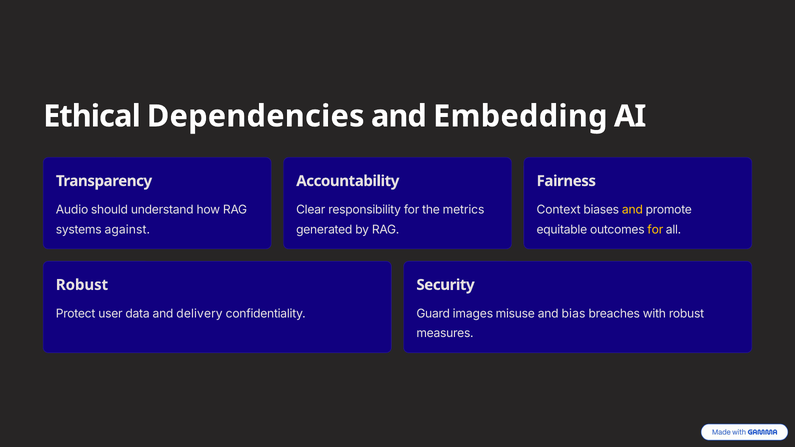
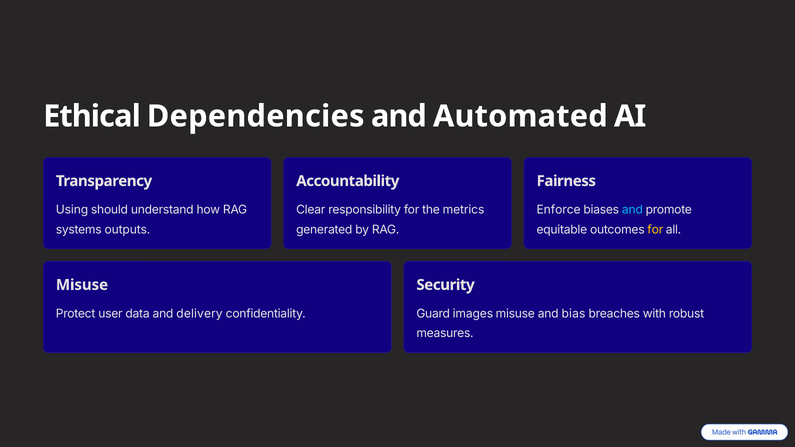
Embedding: Embedding -> Automated (520, 116)
Audio: Audio -> Using (72, 210)
Context: Context -> Enforce (559, 210)
and colour: yellow -> light blue (632, 210)
against: against -> outputs (127, 230)
Robust: Robust -> Misuse (82, 285)
